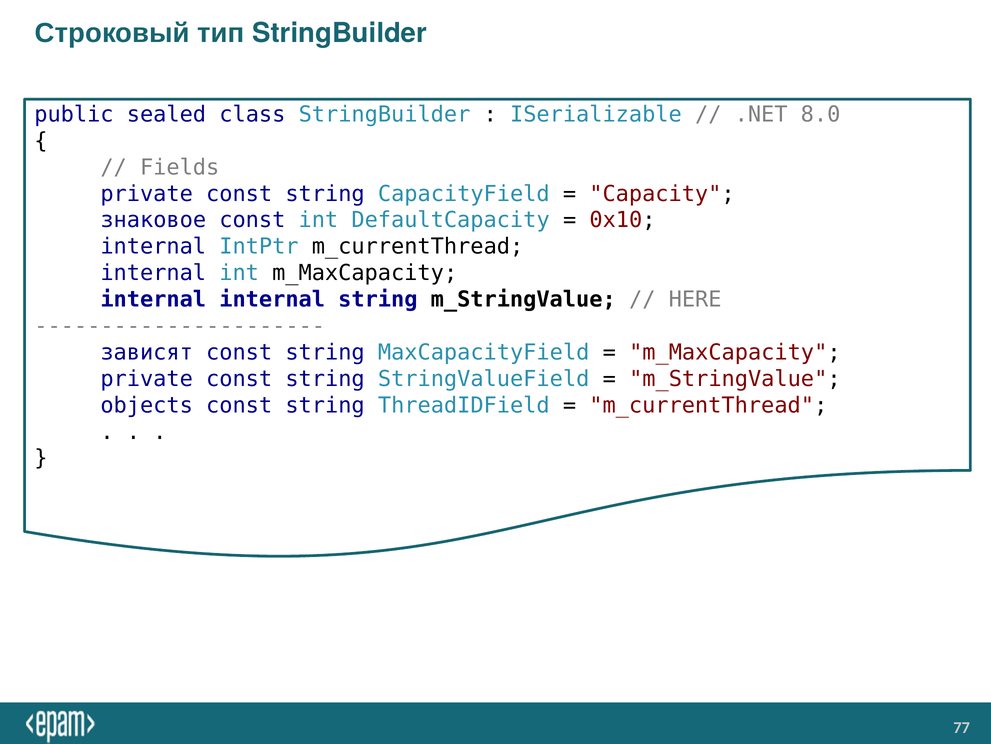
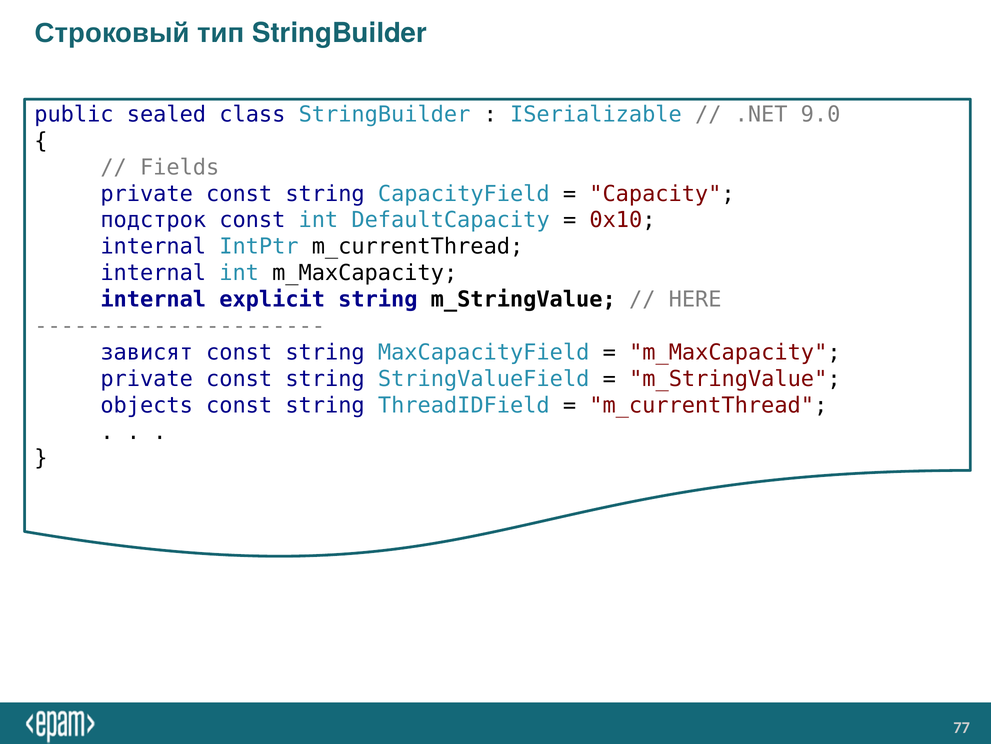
8.0: 8.0 -> 9.0 (821, 114)
знаковое: знаковое -> подстрок (153, 220)
internal internal: internal -> explicit (272, 299)
